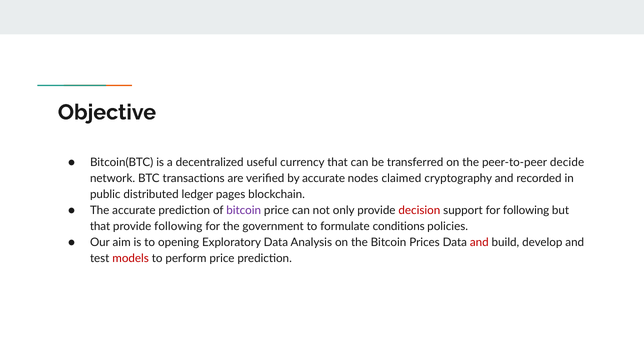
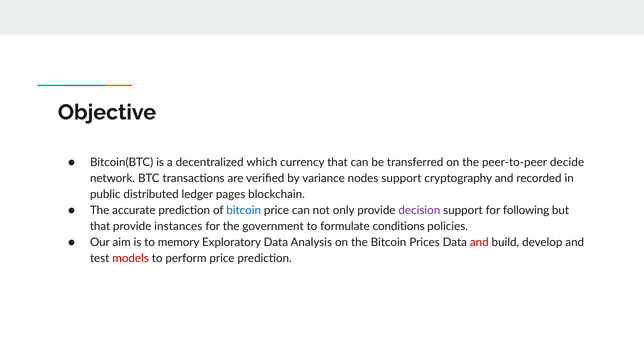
useful: useful -> which (262, 163)
by accurate: accurate -> variance (324, 179)
nodes claimed: claimed -> support (401, 179)
bitcoin colour: purple -> blue (244, 211)
decision colour: red -> purple (419, 211)
provide following: following -> instances (178, 227)
opening: opening -> memory (179, 243)
